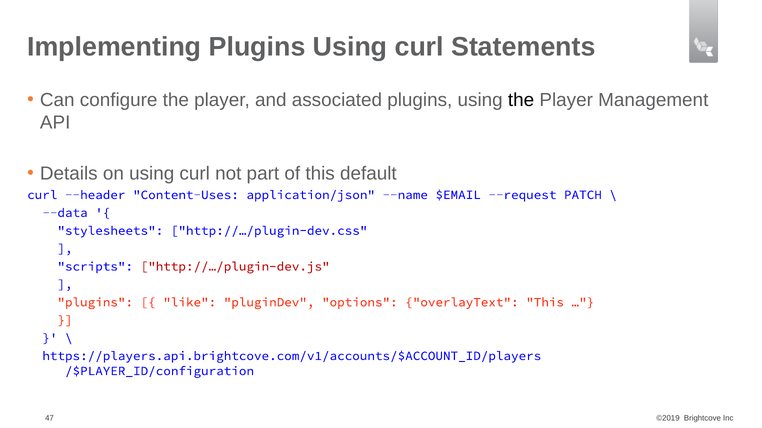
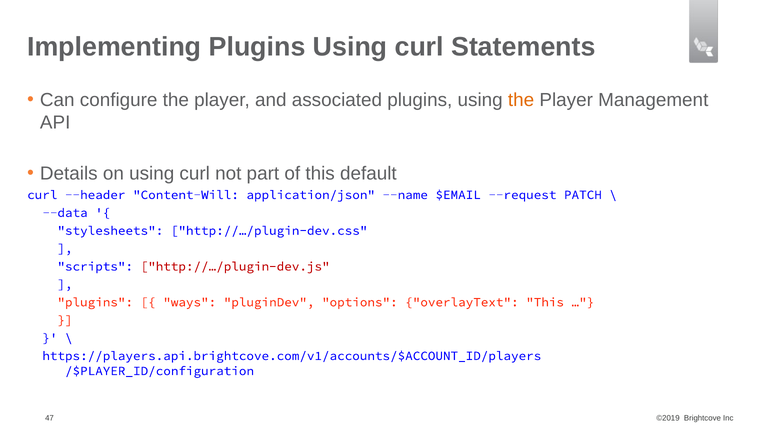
the colour: black -> orange (521, 100)
Content-Uses: Content-Uses -> Content-Will (186, 195)
like: like -> ways (190, 303)
